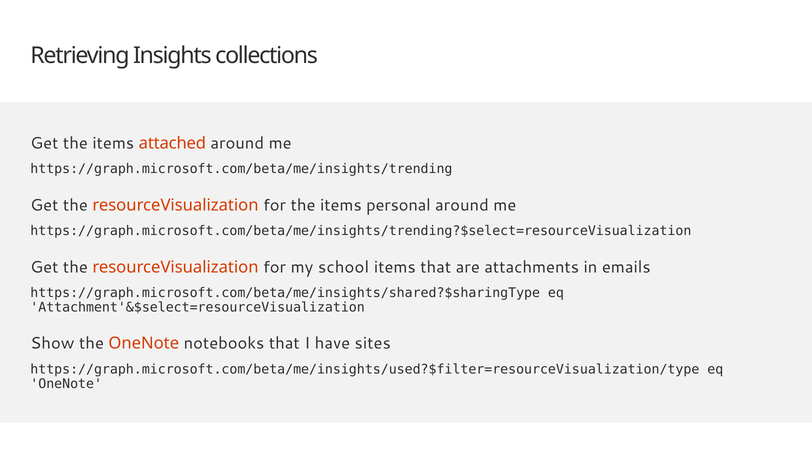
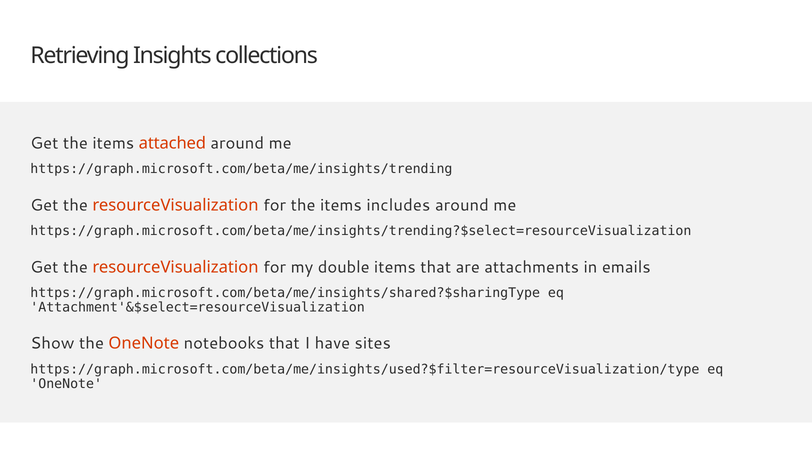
personal: personal -> includes (398, 205)
school: school -> double (344, 267)
